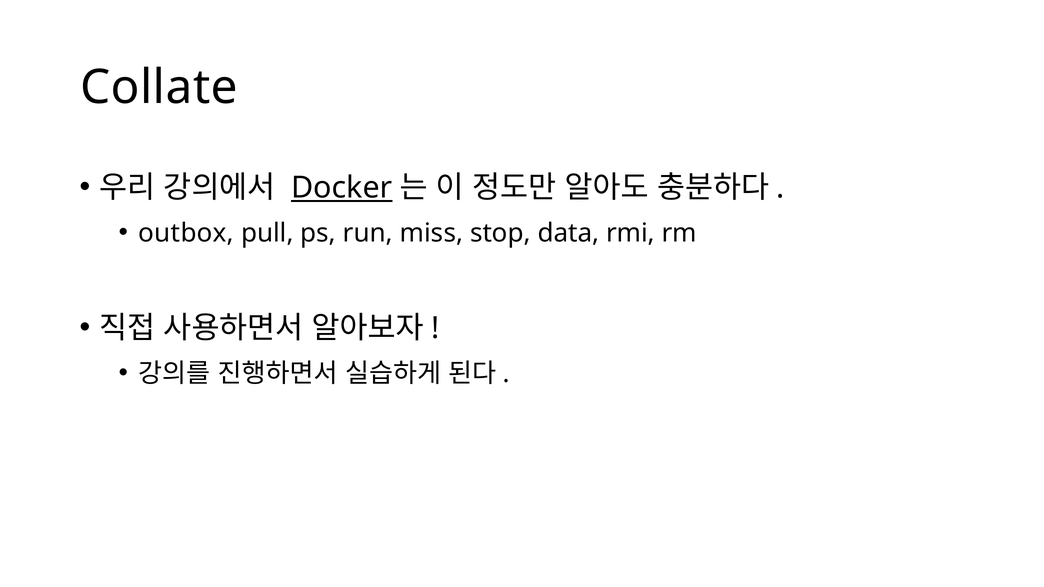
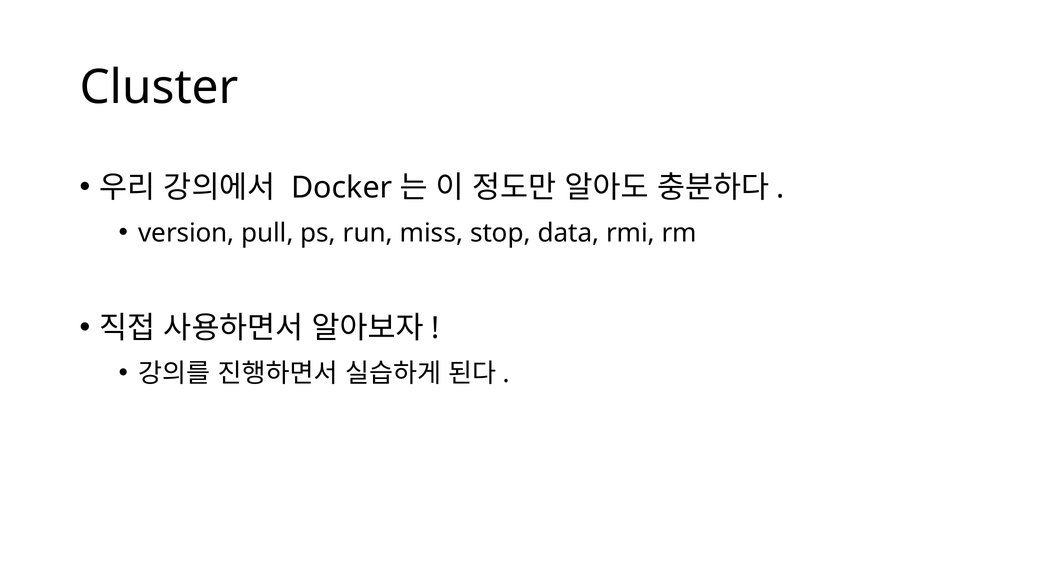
Collate: Collate -> Cluster (159, 88)
Docker underline: present -> none (342, 188)
outbox: outbox -> version (186, 233)
